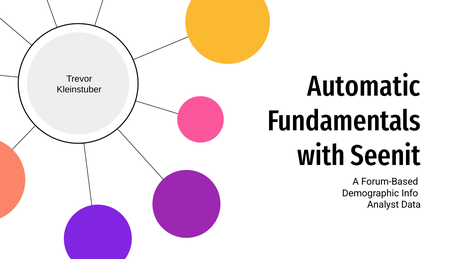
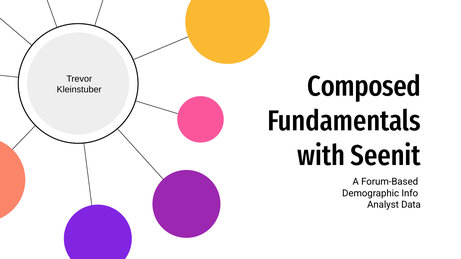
Automatic: Automatic -> Composed (364, 87)
